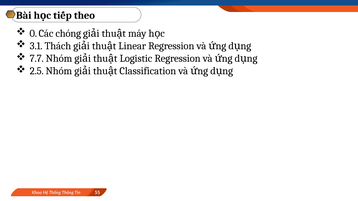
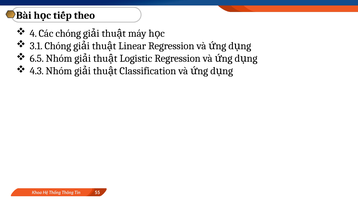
0: 0 -> 4 (33, 34)
3.1 Thách: Thách -> Chóng (58, 46)
7.7: 7.7 -> 6.5 (37, 59)
2.5: 2.5 -> 4.3 (37, 71)
